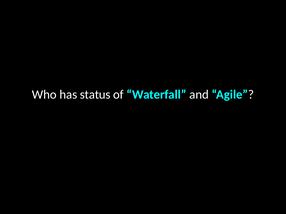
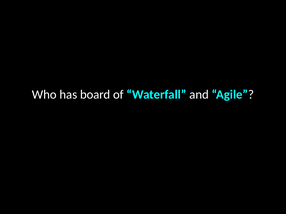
status: status -> board (95, 95)
